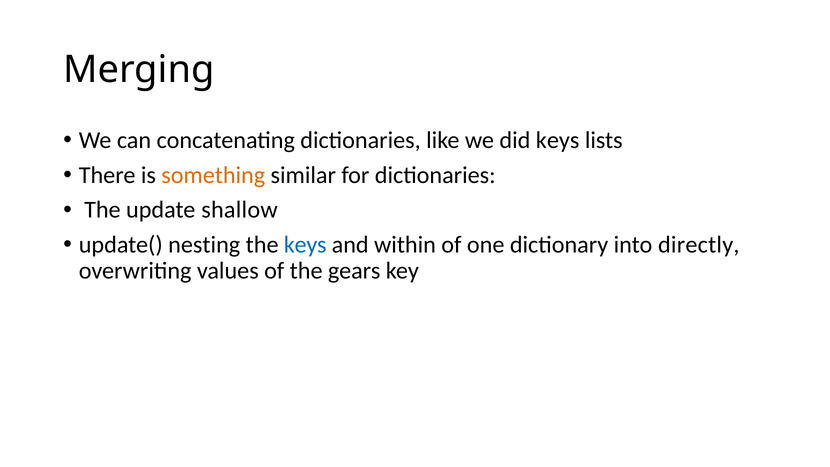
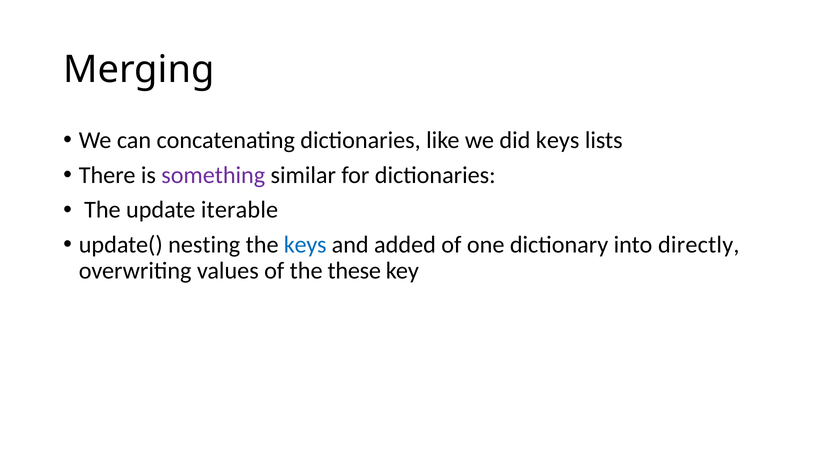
something colour: orange -> purple (213, 175)
shallow: shallow -> iterable (240, 210)
within: within -> added (405, 245)
gears: gears -> these (354, 271)
